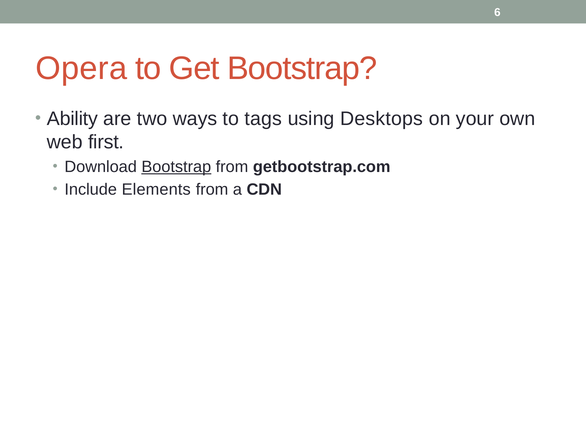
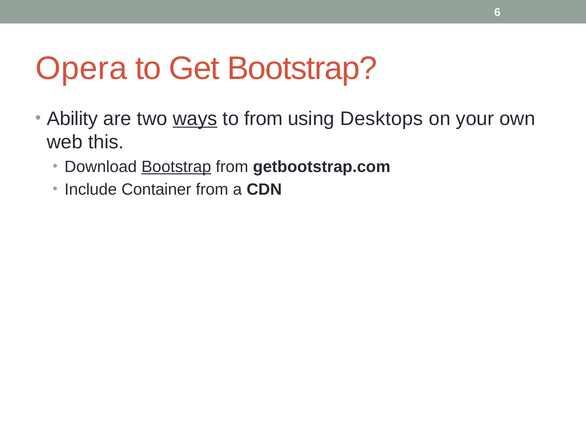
ways underline: none -> present (195, 119)
to tags: tags -> from (263, 119)
first: first -> this (106, 142)
Elements: Elements -> Container (156, 189)
